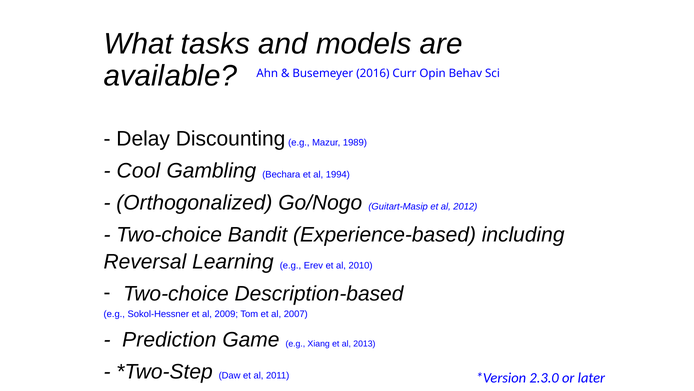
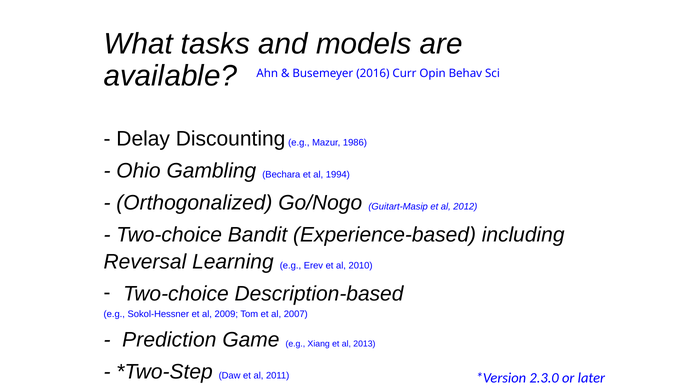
1989: 1989 -> 1986 (355, 142)
Cool: Cool -> Ohio (139, 171)
